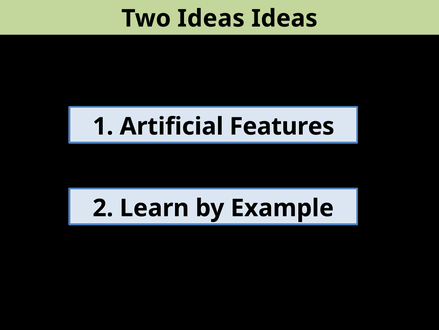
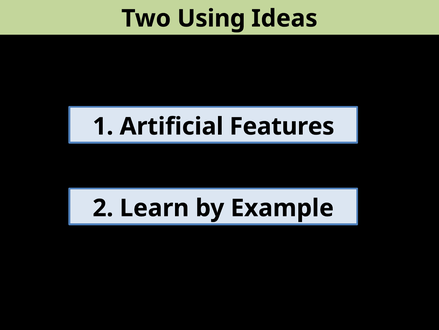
Two Ideas: Ideas -> Using (211, 18)
